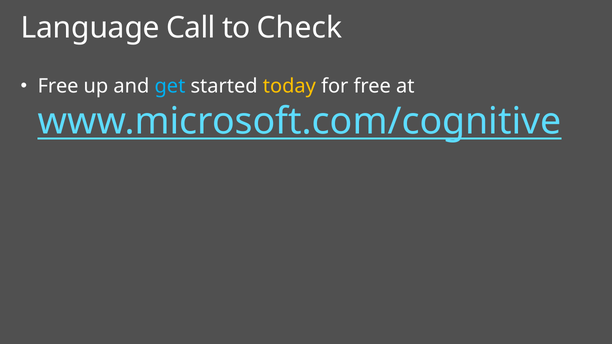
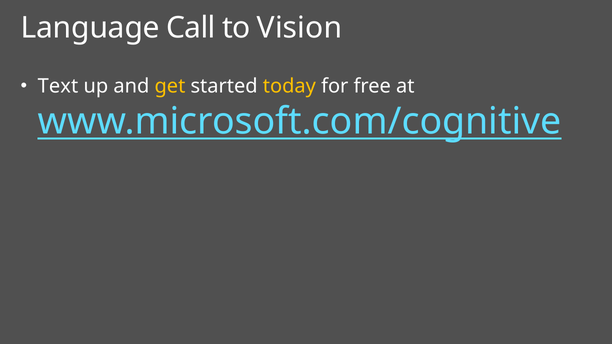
Check: Check -> Vision (300, 28)
Free: Free -> Text (58, 86)
get colour: light blue -> yellow (170, 86)
